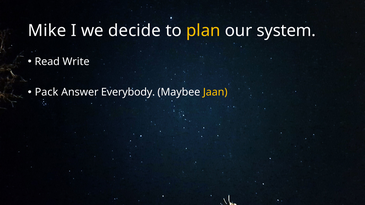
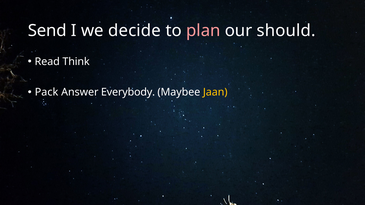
Mike: Mike -> Send (47, 31)
plan colour: yellow -> pink (203, 31)
system: system -> should (286, 31)
Write: Write -> Think (76, 62)
